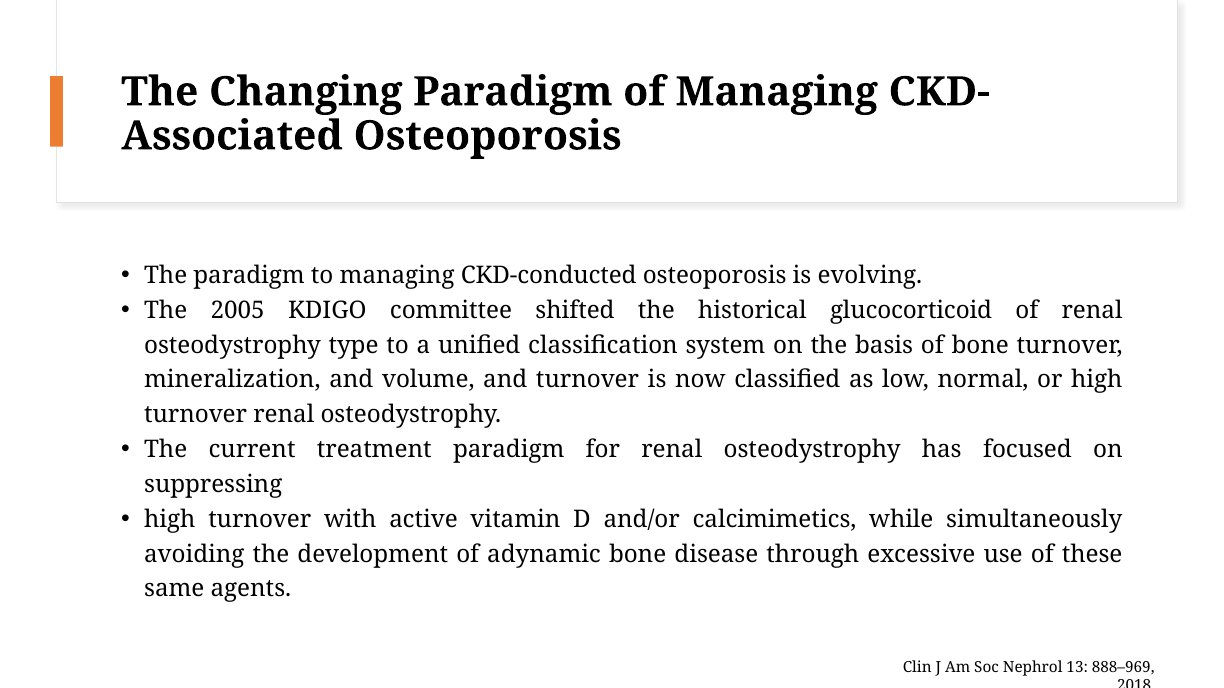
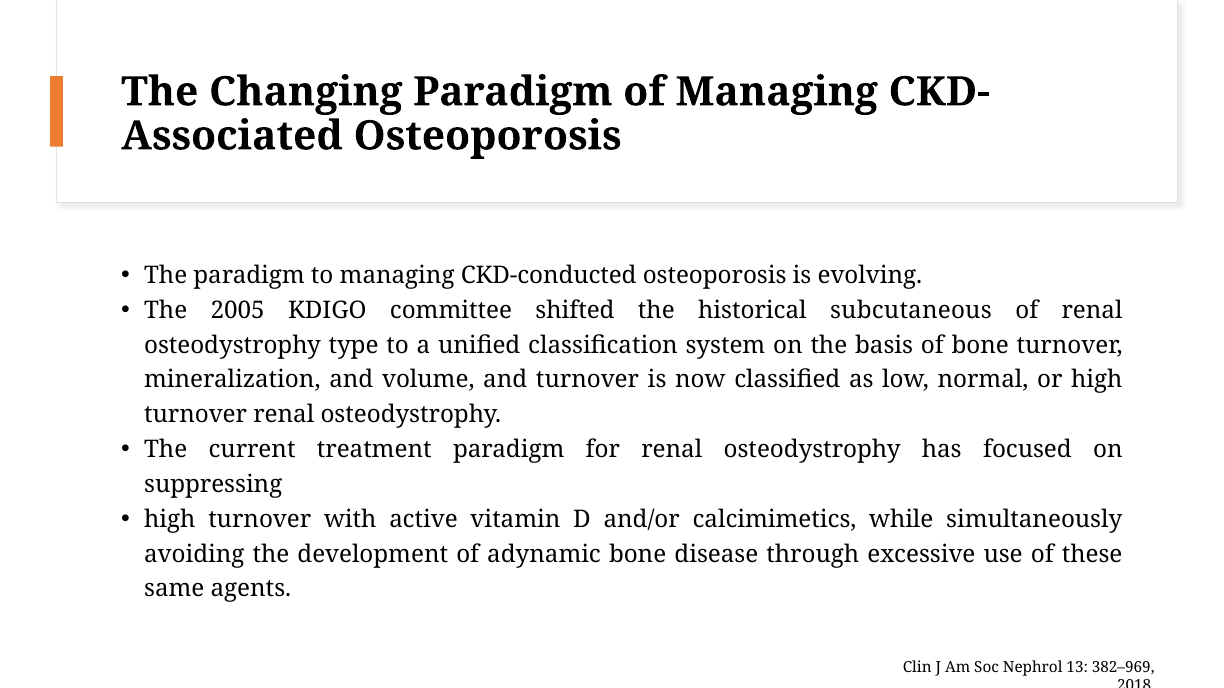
glucocorticoid: glucocorticoid -> subcutaneous (911, 311)
888–969: 888–969 -> 382–969 (1123, 667)
